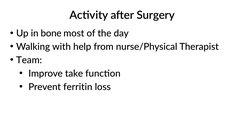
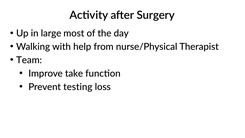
bone: bone -> large (51, 33)
ferritin: ferritin -> testing (78, 87)
